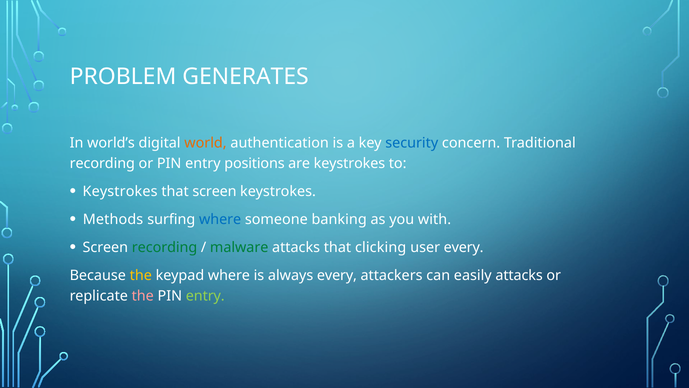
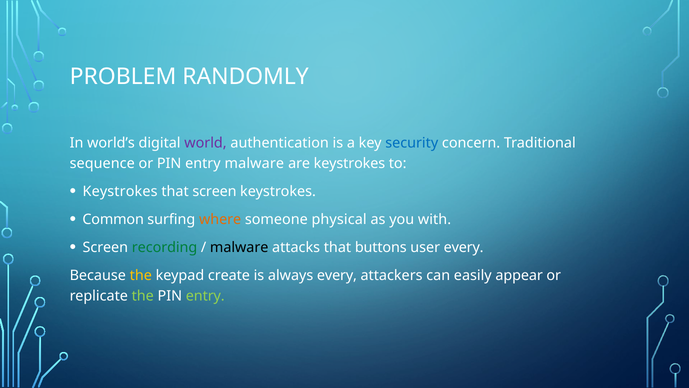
GENERATES: GENERATES -> RANDOMLY (246, 77)
world colour: orange -> purple (206, 143)
recording: recording -> sequence (102, 163)
entry positions: positions -> malware (254, 163)
Methods: Methods -> Common (113, 219)
where colour: blue -> orange (220, 219)
banking: banking -> physical (339, 219)
malware colour: green -> black (239, 247)
clicking: clicking -> buttons (381, 247)
keypad where: where -> create (229, 275)
easily attacks: attacks -> appear (519, 275)
the colour: pink -> light green (143, 296)
